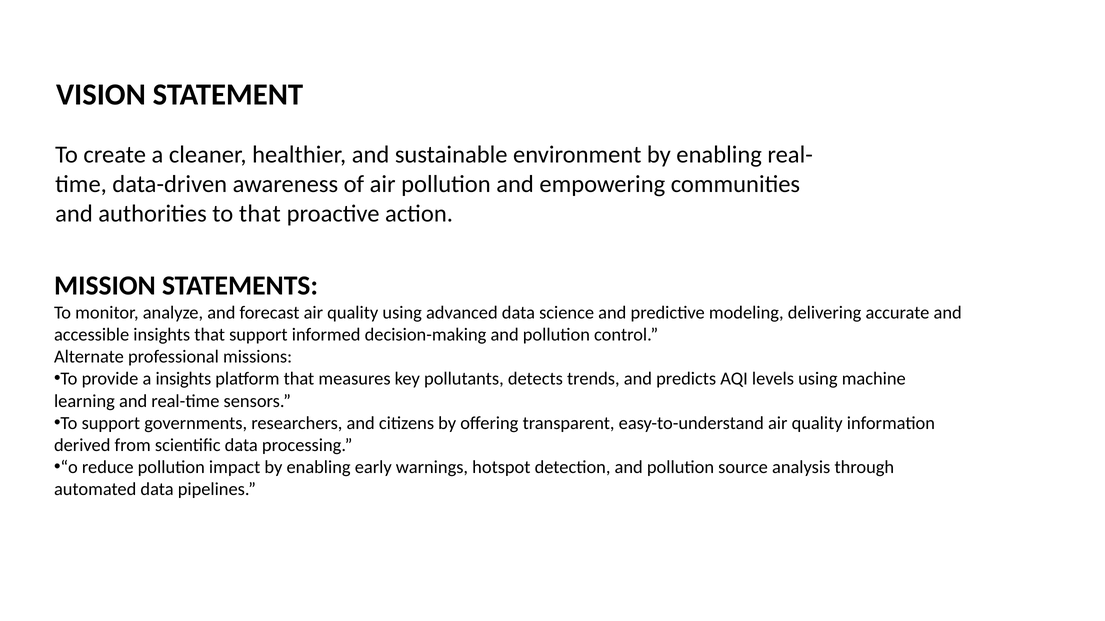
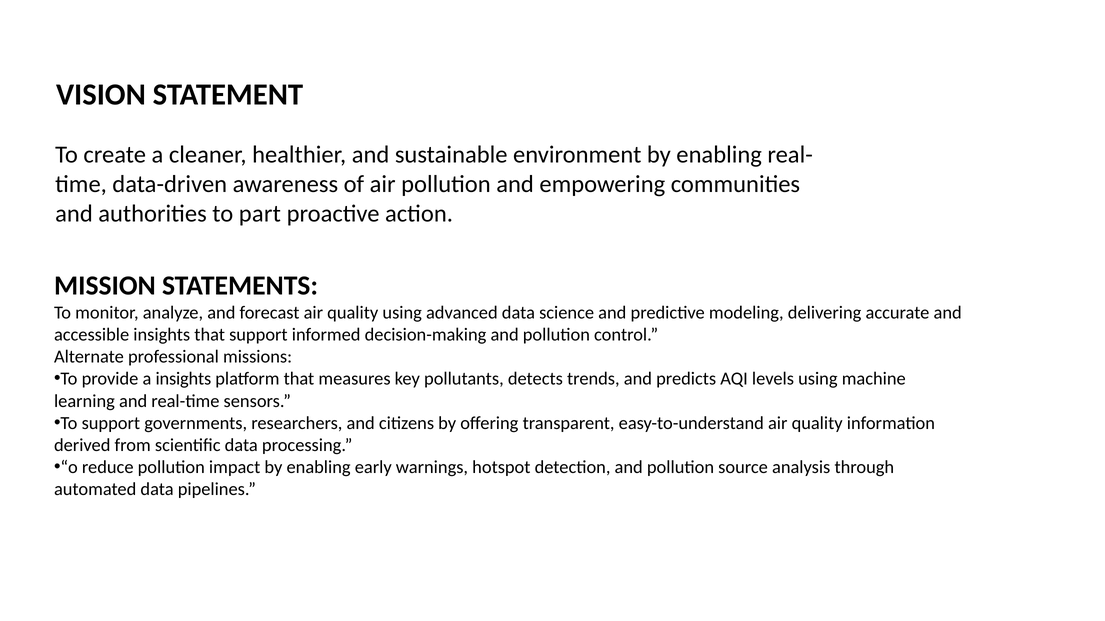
to that: that -> part (260, 214)
